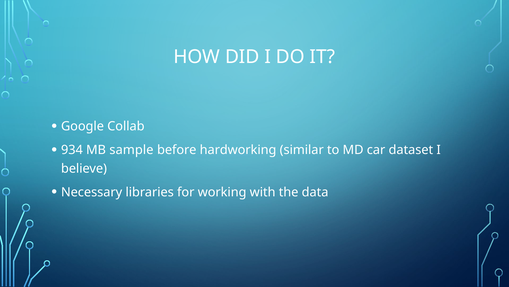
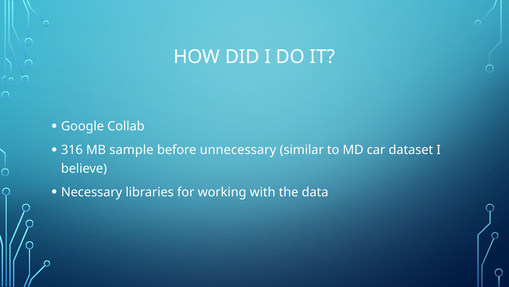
934: 934 -> 316 (72, 150)
hardworking: hardworking -> unnecessary (238, 150)
